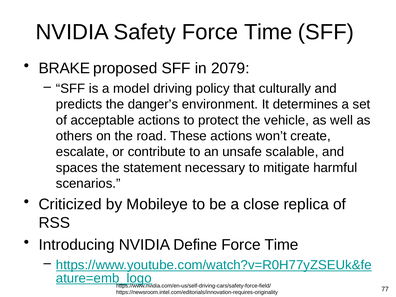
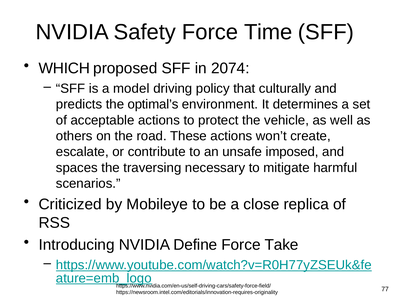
BRAKE: BRAKE -> WHICH (64, 68)
2079: 2079 -> 2074 (230, 68)
danger’s: danger’s -> optimal’s (153, 104)
scalable: scalable -> imposed (292, 152)
statement: statement -> traversing (152, 168)
Time: Time -> Take (282, 245)
